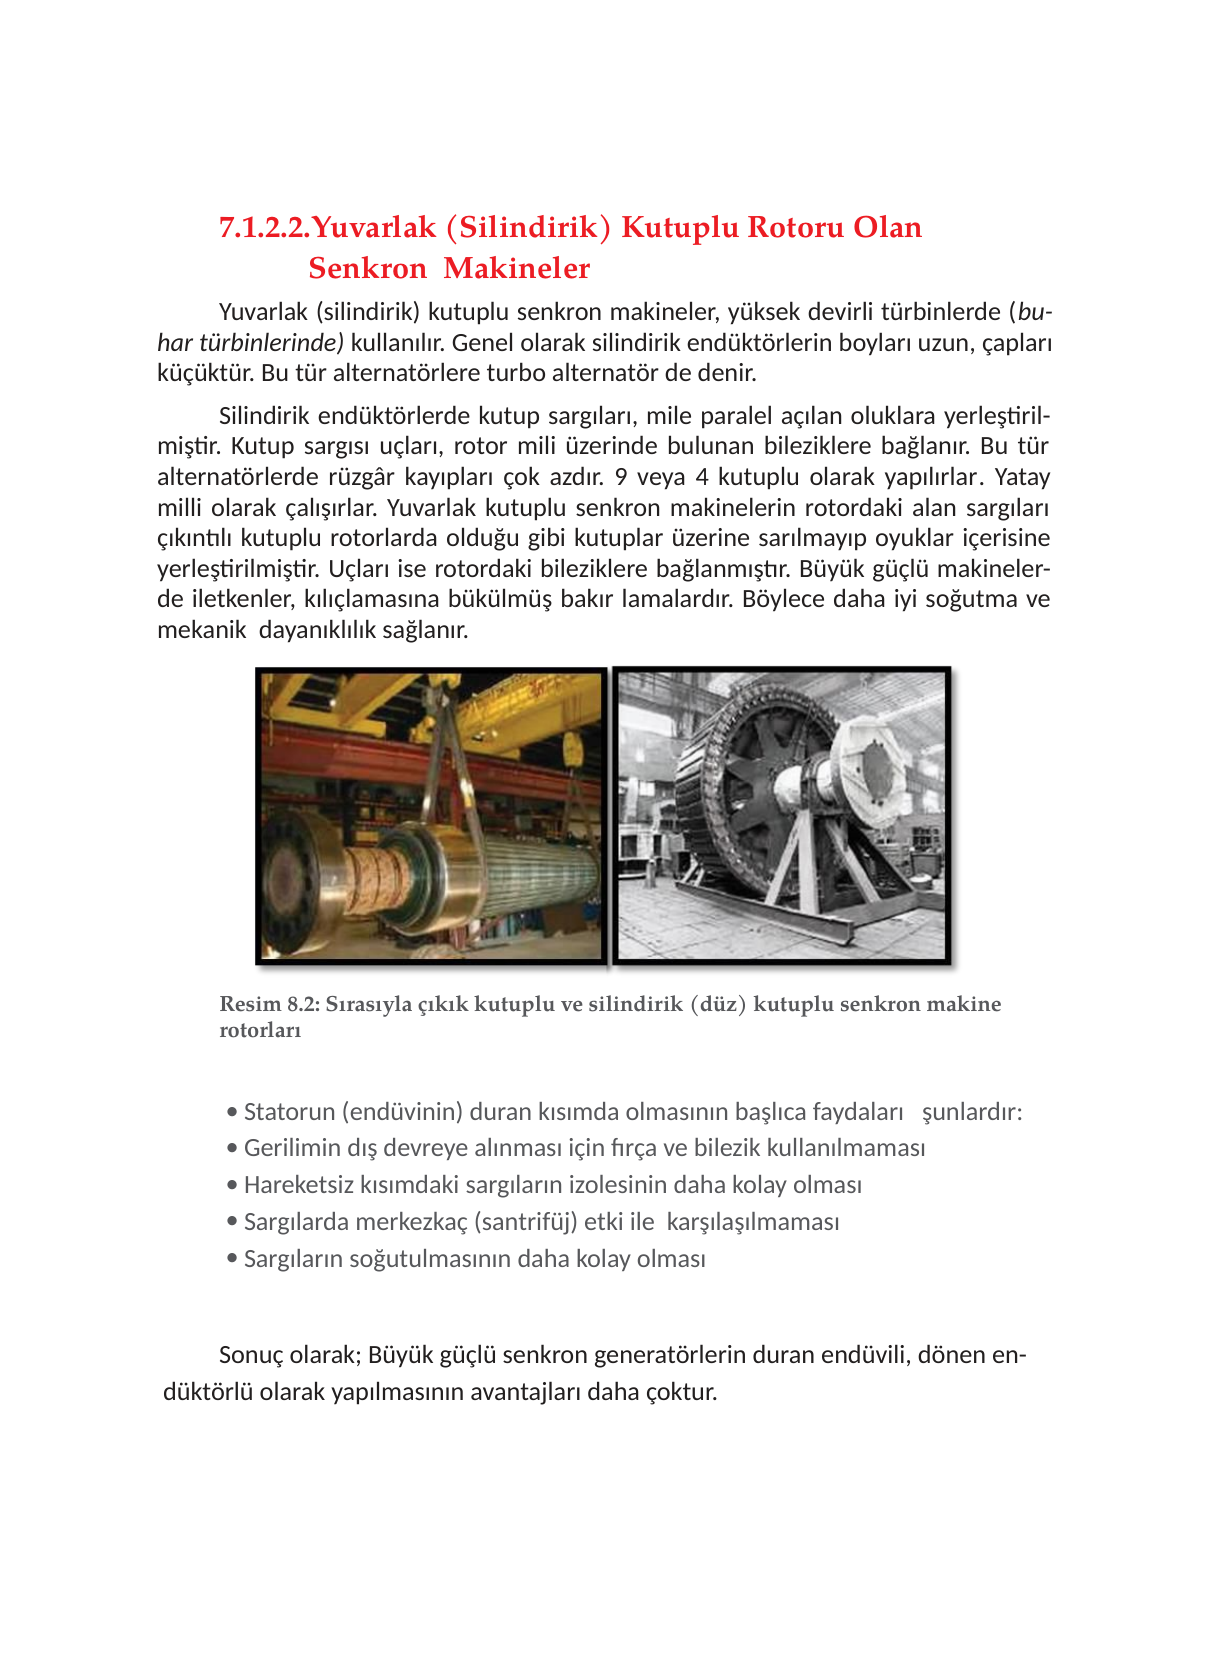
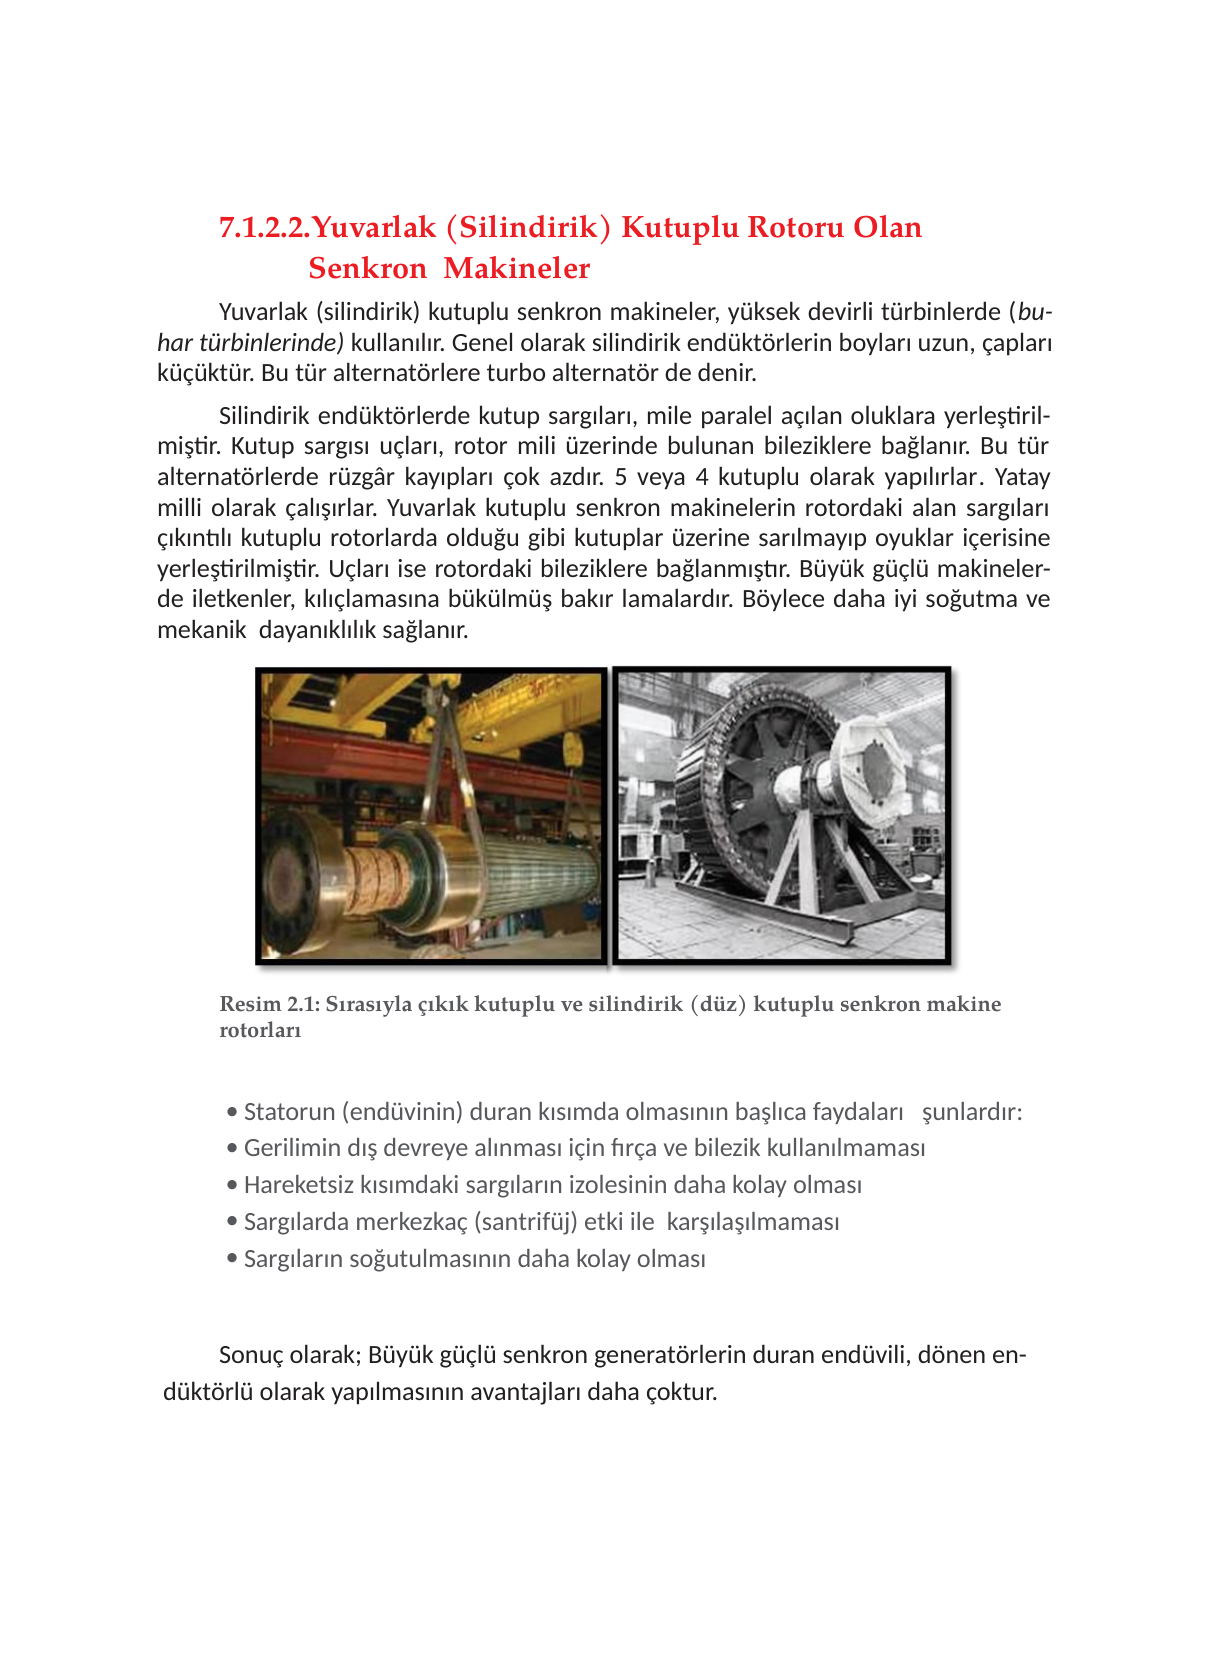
9: 9 -> 5 (621, 477)
8.2: 8.2 -> 2.1 (304, 1005)
